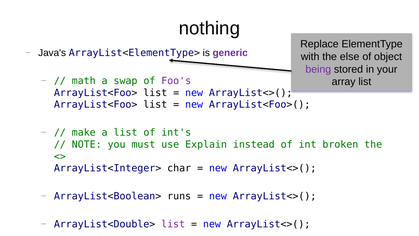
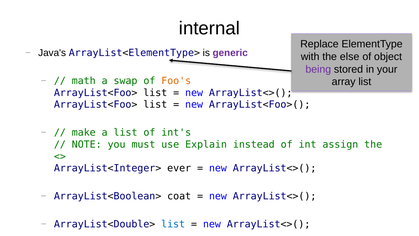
nothing: nothing -> internal (209, 28)
Foo's colour: purple -> orange (176, 81)
broken: broken -> assign (340, 144)
char: char -> ever (179, 168)
runs: runs -> coat (179, 196)
list colour: purple -> blue (173, 224)
